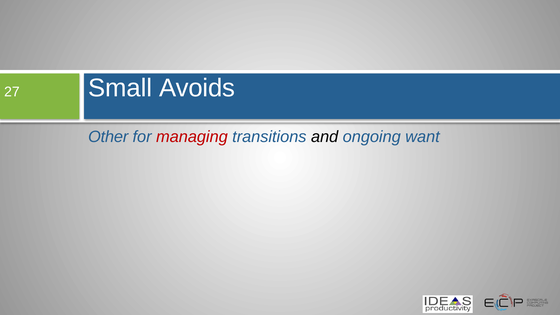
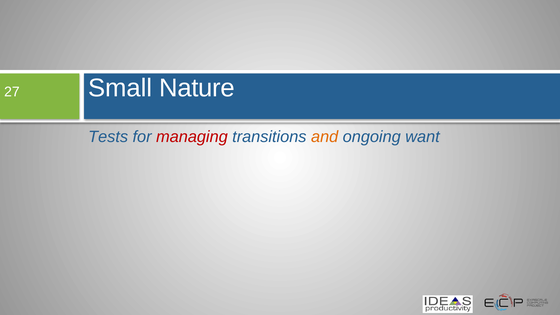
Avoids: Avoids -> Nature (197, 88)
Other: Other -> Tests (108, 137)
and colour: black -> orange (325, 137)
